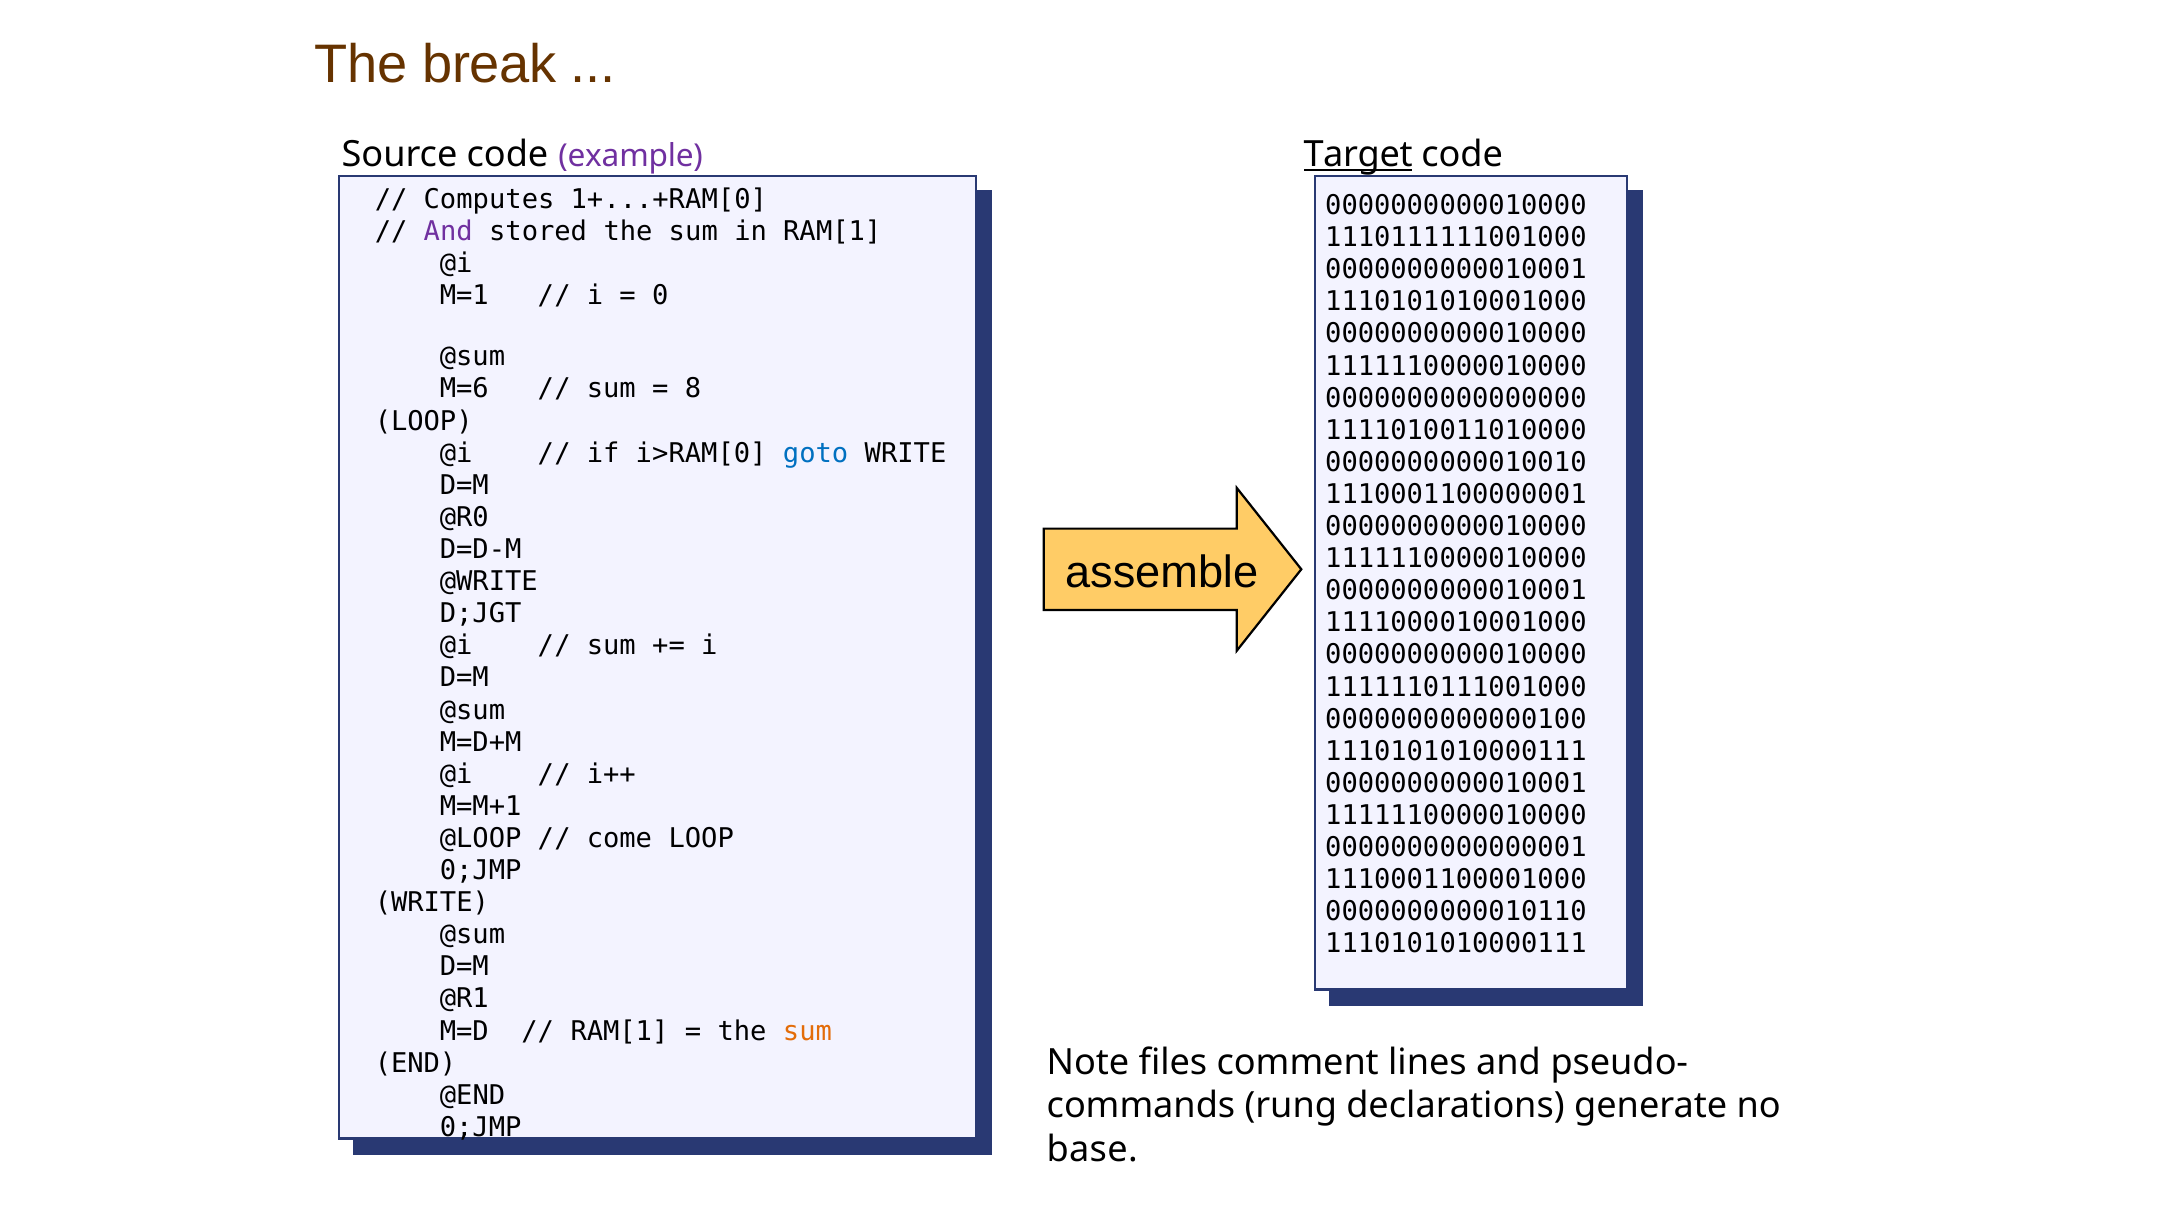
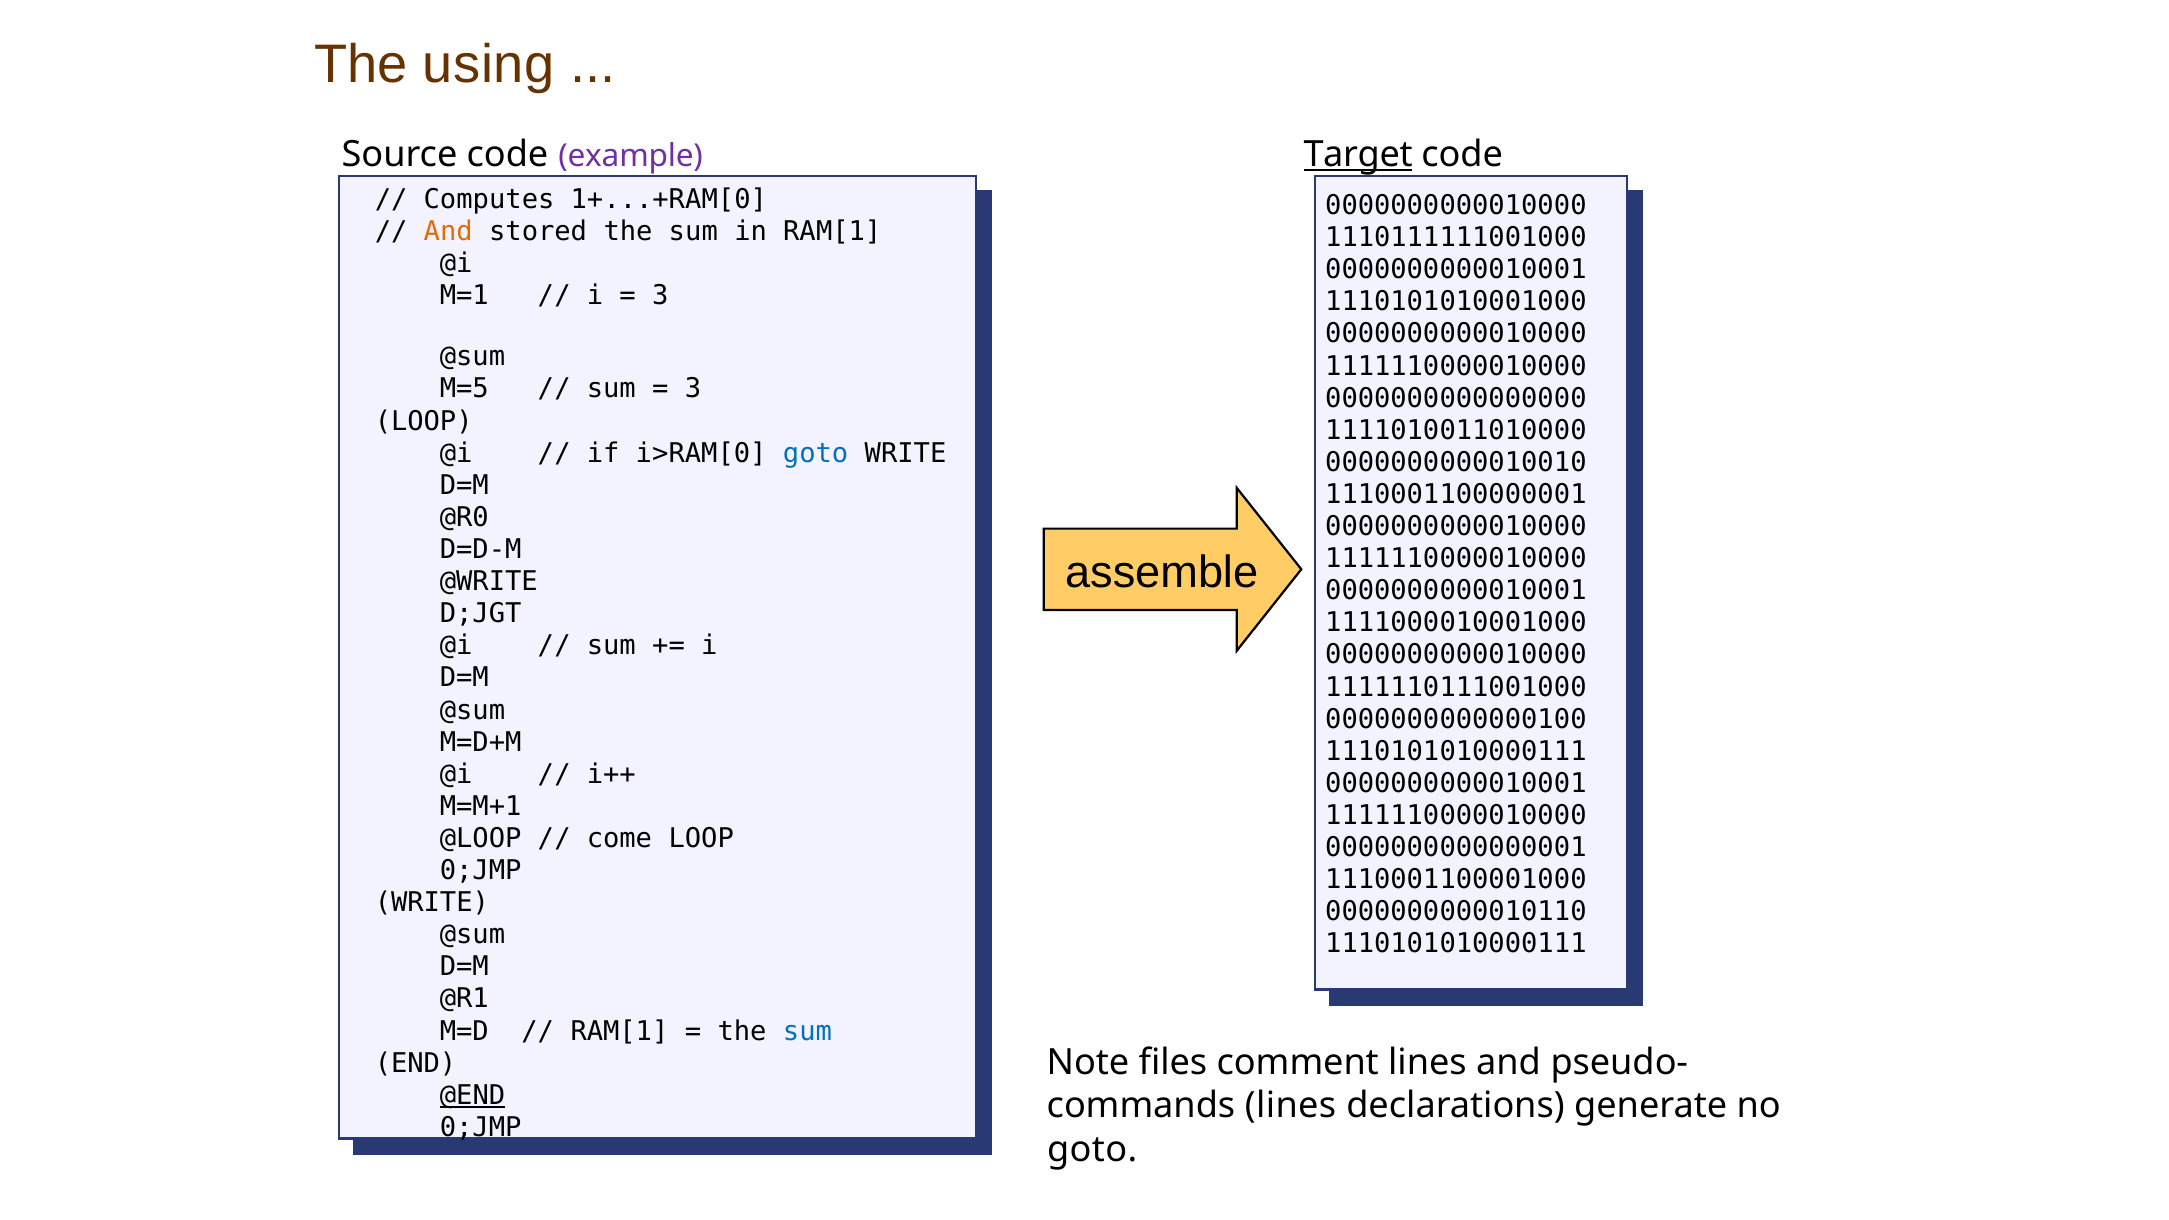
break: break -> using (489, 65)
And colour: purple -> orange (448, 231)
0: 0 -> 3 (660, 295)
M=6: M=6 -> M=5 (464, 389)
8: 8 -> 3 (693, 389)
sum colour: orange -> blue (807, 1031)
@END underline: none -> present (473, 1095)
rung: rung -> lines (1291, 1106)
base: base -> goto (1092, 1149)
